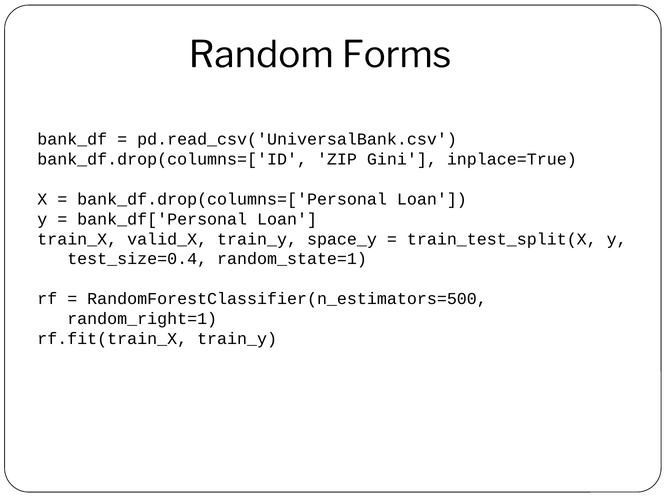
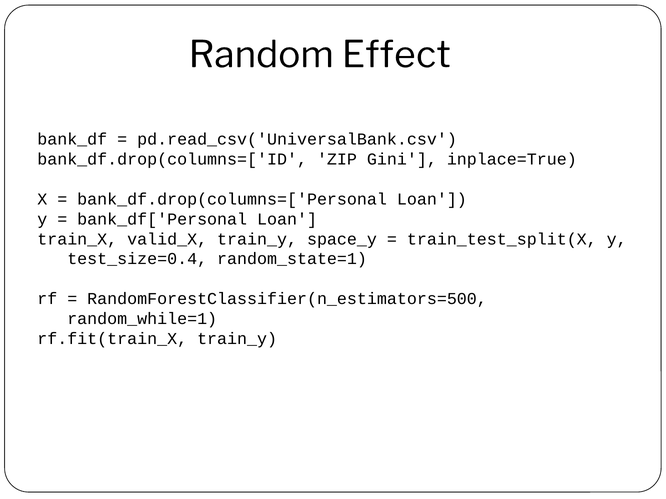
Forms: Forms -> Effect (396, 55)
random_right=1: random_right=1 -> random_while=1 (142, 319)
